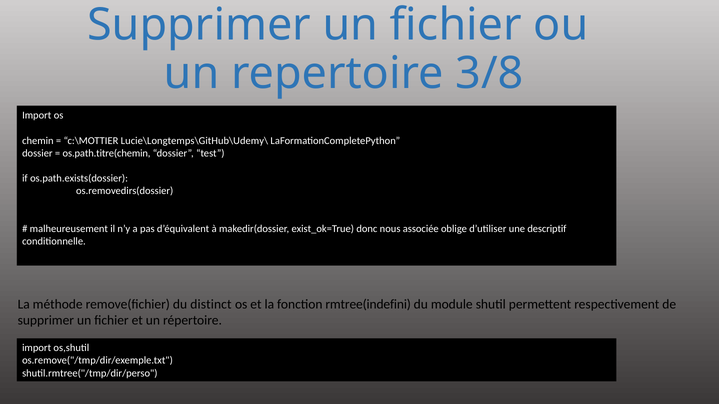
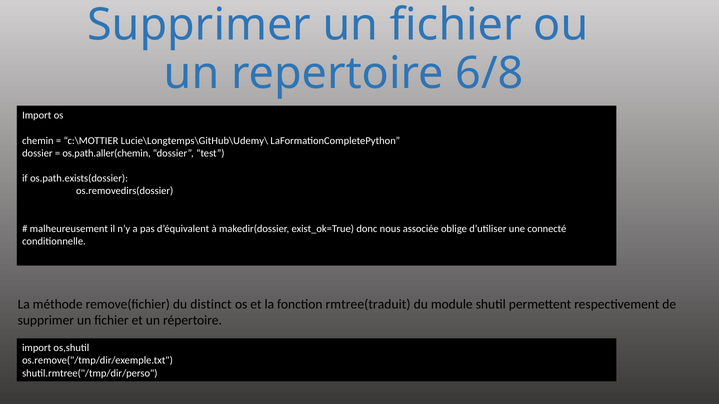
3/8: 3/8 -> 6/8 (489, 74)
os.path.titre(chemin: os.path.titre(chemin -> os.path.aller(chemin (107, 153)
descriptif: descriptif -> connecté (547, 229)
rmtree(indefini: rmtree(indefini -> rmtree(traduit (368, 305)
